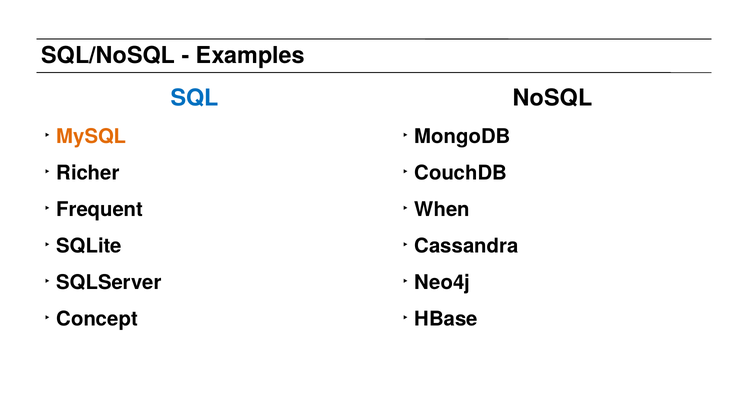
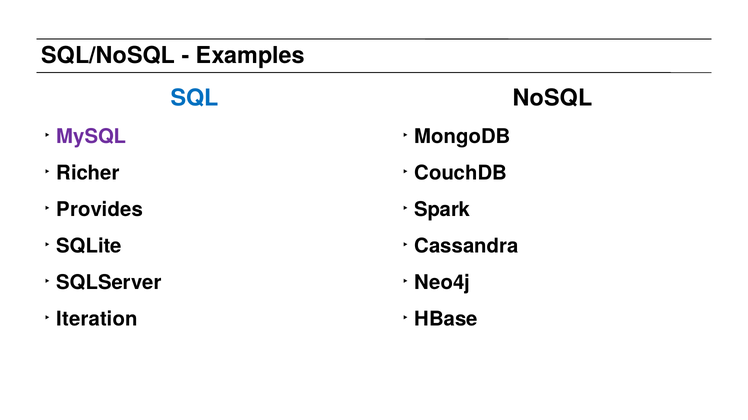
MySQL colour: orange -> purple (91, 136)
Frequent: Frequent -> Provides (100, 209)
When: When -> Spark (442, 209)
Concept: Concept -> Iteration (97, 319)
